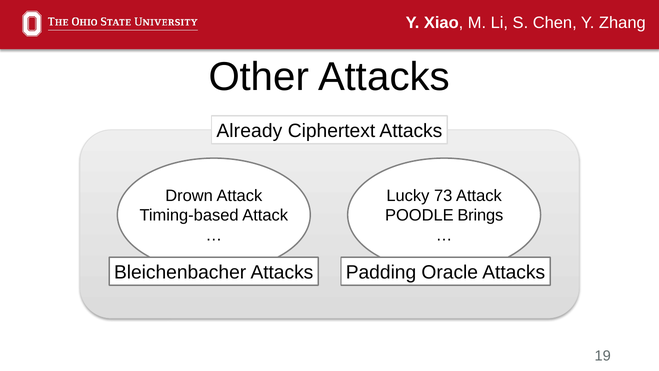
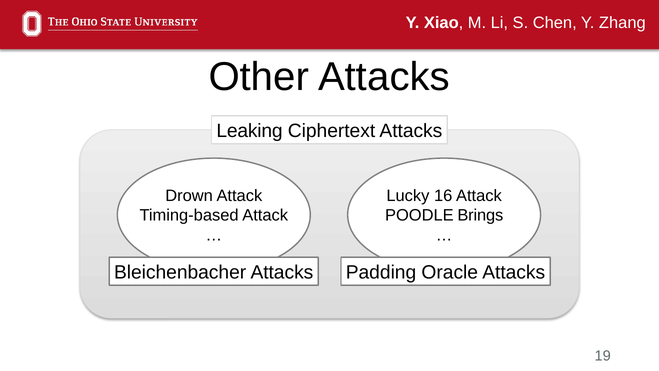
Already: Already -> Leaking (250, 131)
73: 73 -> 16 (443, 195)
